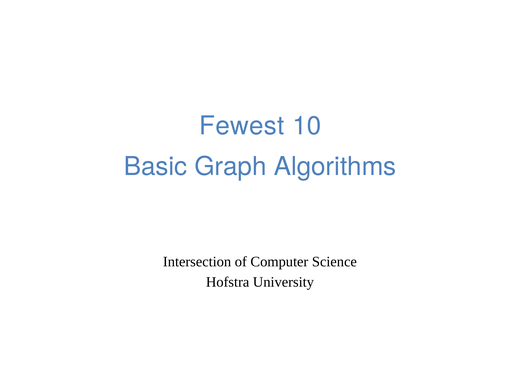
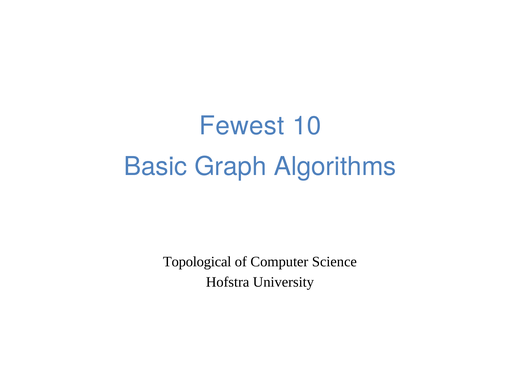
Intersection: Intersection -> Topological (197, 262)
